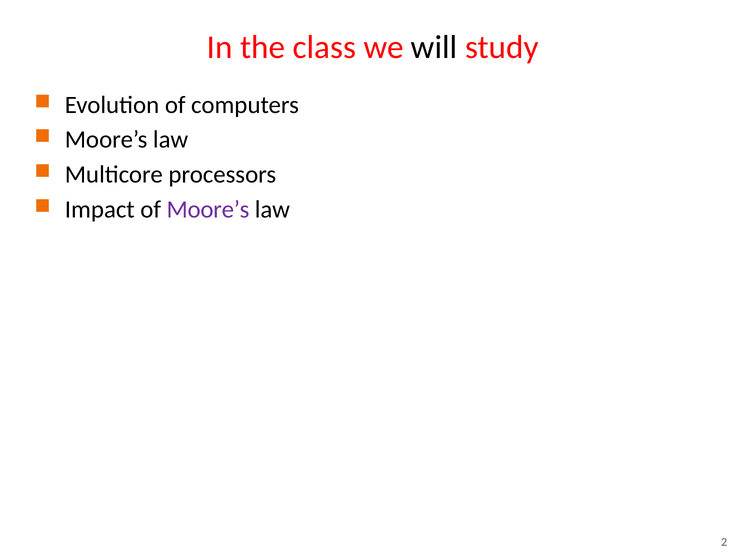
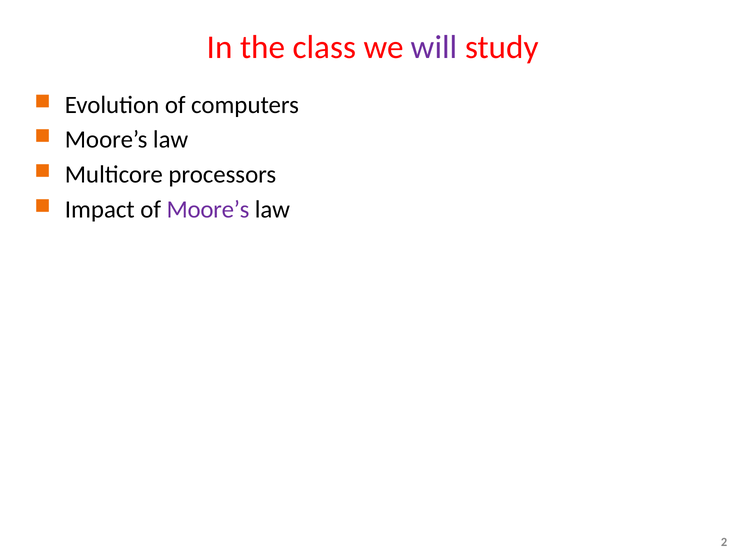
will colour: black -> purple (434, 47)
